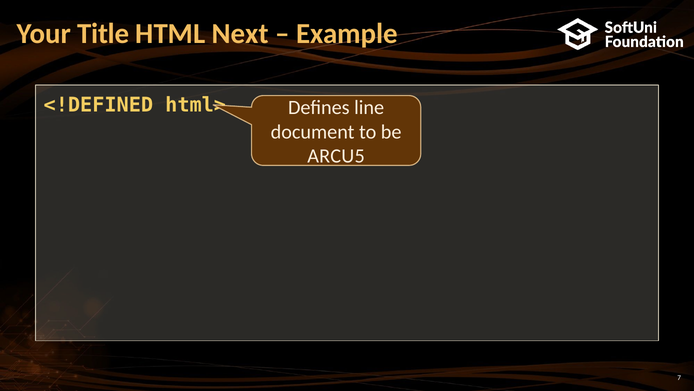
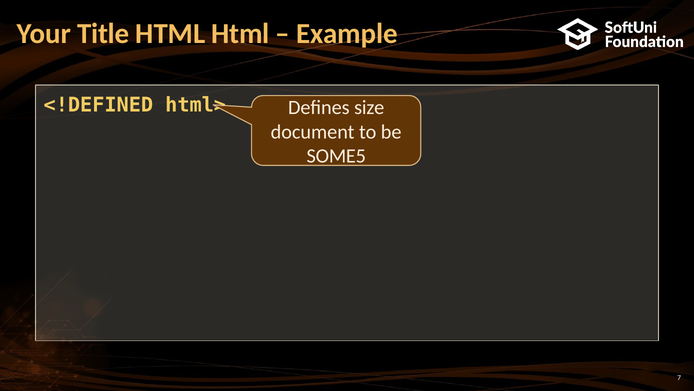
HTML Next: Next -> Html (240, 34)
line: line -> size (369, 107)
ARCU5: ARCU5 -> SOME5 (336, 156)
